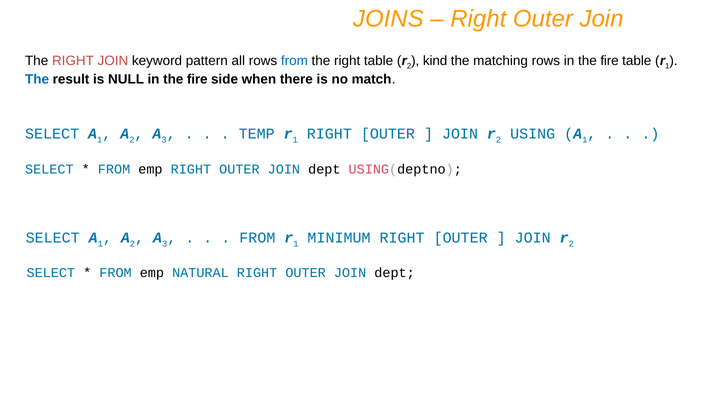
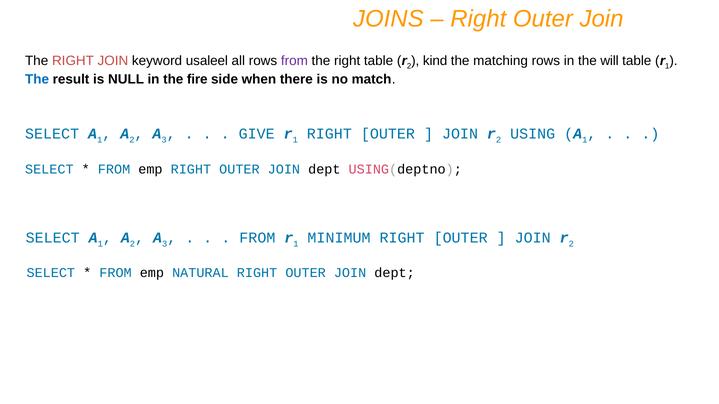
pattern: pattern -> usaleel (207, 61)
from colour: blue -> purple (294, 61)
rows in the fire: fire -> will (610, 61)
TEMP: TEMP -> GIVE (257, 134)
